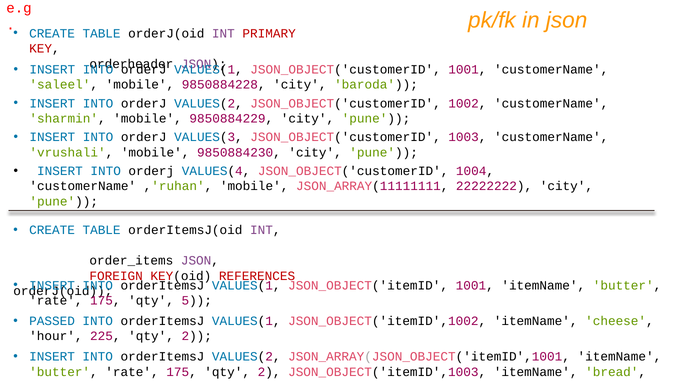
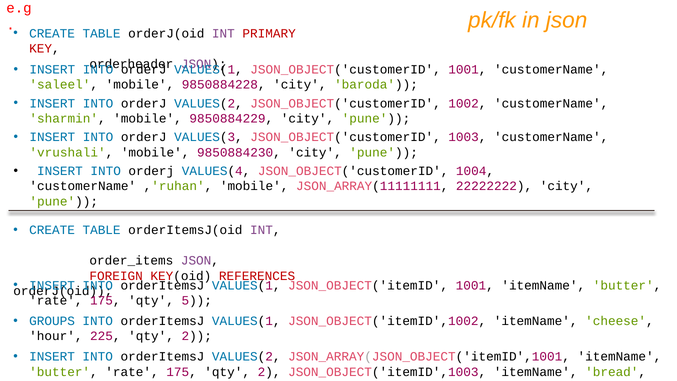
PASSED: PASSED -> GROUPS (52, 321)
